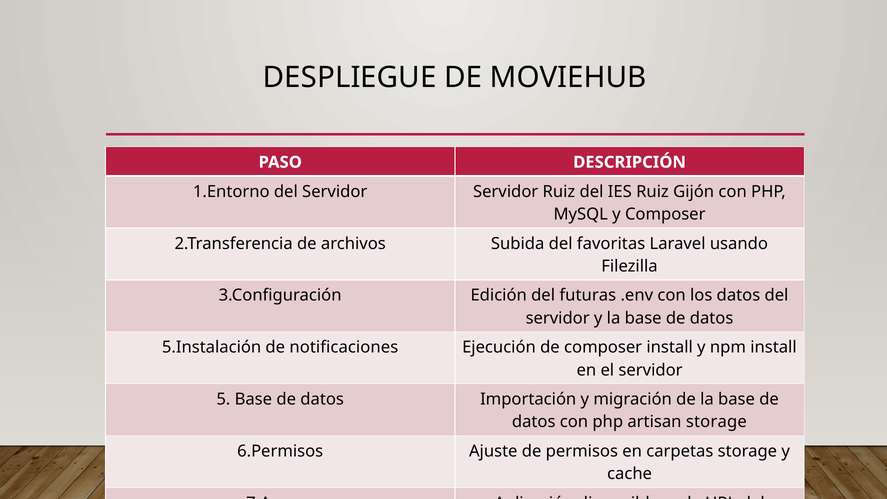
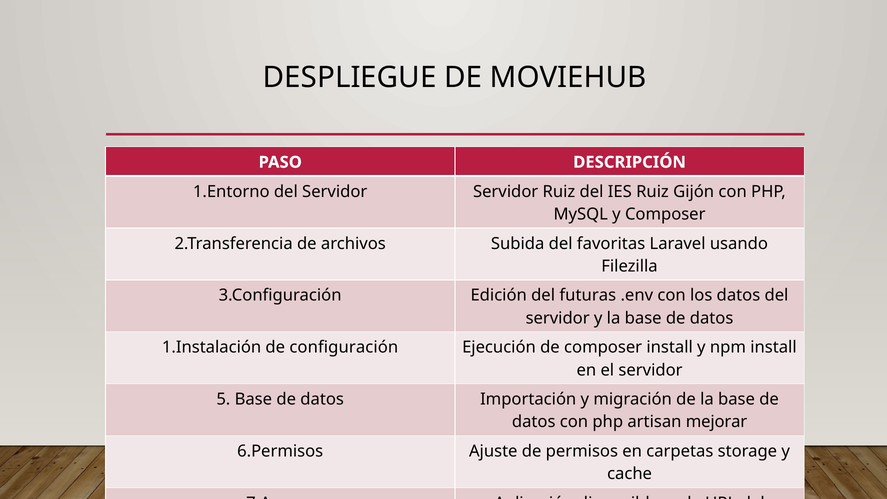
5.Instalación: 5.Instalación -> 1.Instalación (212, 347)
notificaciones: notificaciones -> configuración (344, 347)
artisan storage: storage -> mejorar (717, 422)
